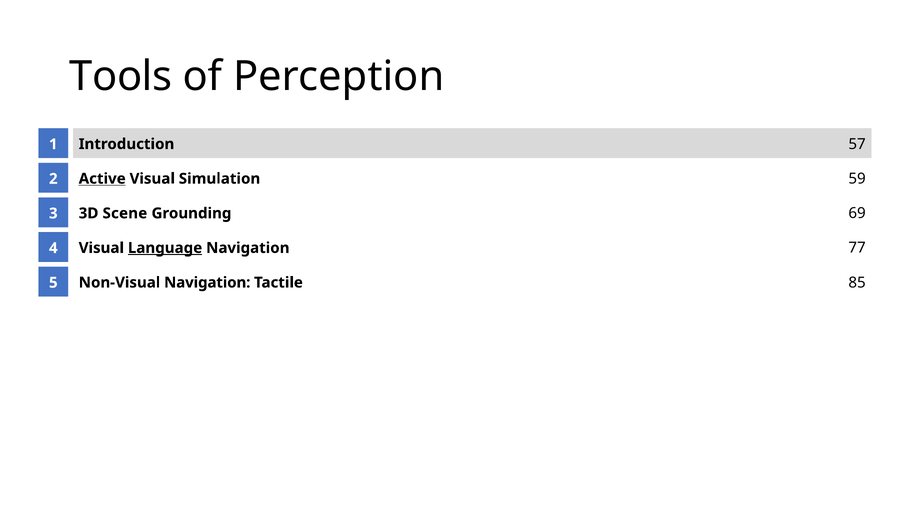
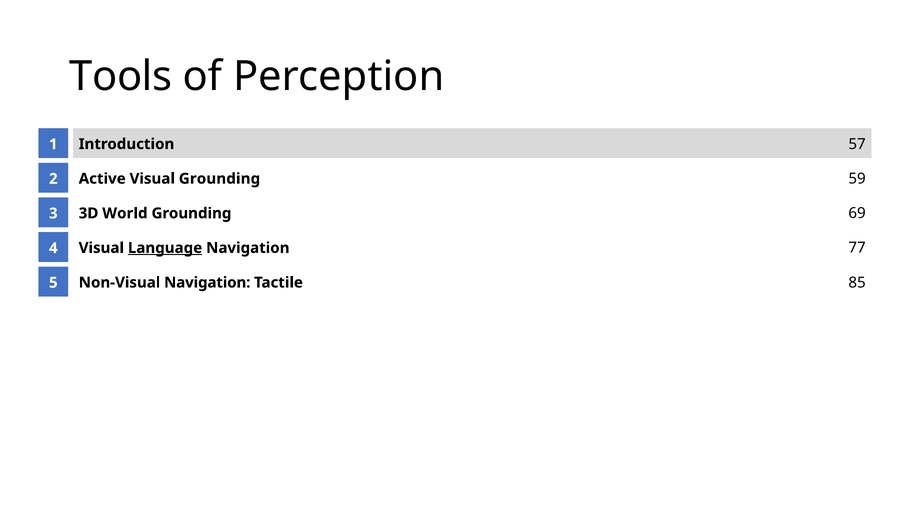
Active underline: present -> none (102, 179)
Visual Simulation: Simulation -> Grounding (219, 179)
Scene: Scene -> World (125, 213)
